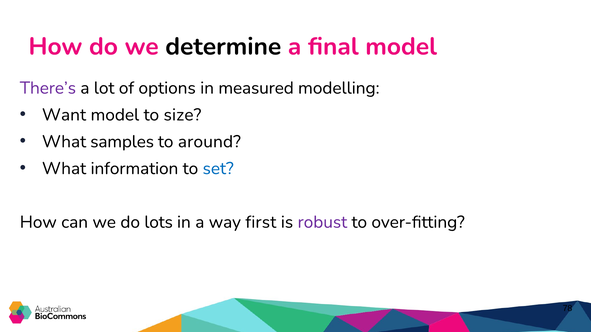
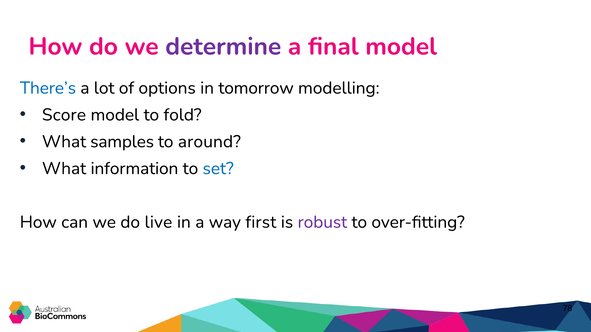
determine colour: black -> purple (223, 46)
There’s colour: purple -> blue (48, 88)
measured: measured -> tomorrow (256, 88)
Want: Want -> Score (64, 115)
size: size -> fold (183, 115)
lots: lots -> live (158, 222)
